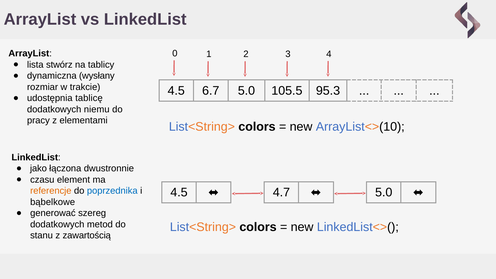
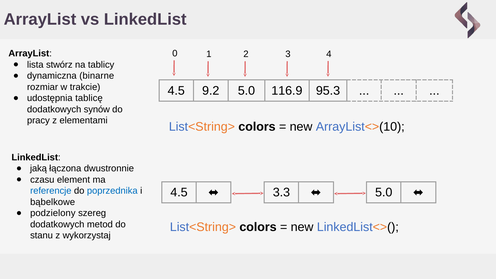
wysłany: wysłany -> binarne (97, 76)
6.7: 6.7 -> 9.2 (211, 91)
105.5: 105.5 -> 116.9 (287, 91)
niemu: niemu -> synów (97, 109)
jako: jako -> jaką (38, 169)
referencje colour: orange -> blue (51, 191)
4.7: 4.7 -> 3.3 (281, 193)
generować: generować -> podzielony (53, 213)
zawartością: zawartością -> wykorzystaj (87, 235)
